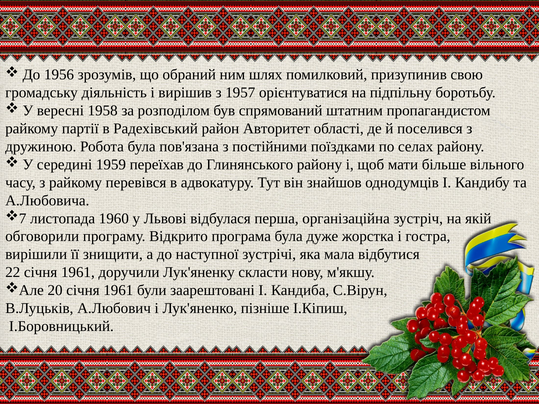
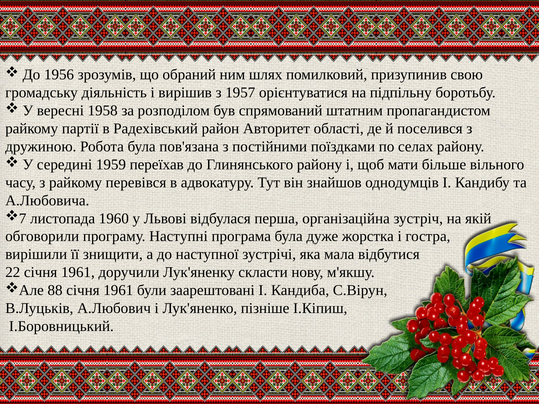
Відкрито: Відкрито -> Наступні (178, 237)
20: 20 -> 88 (55, 290)
